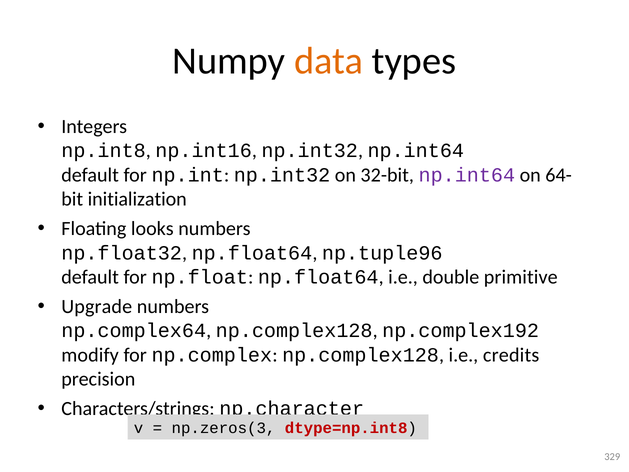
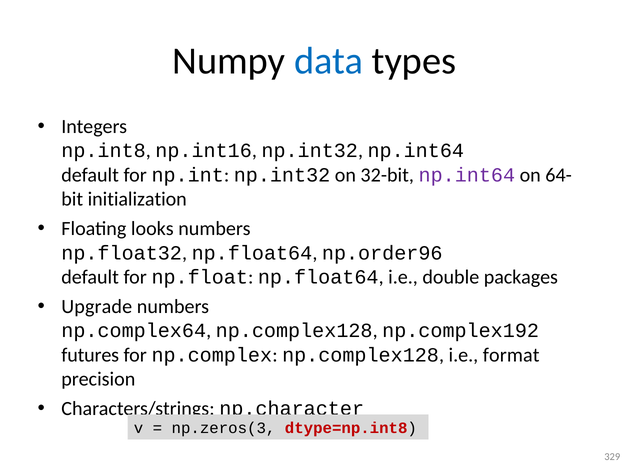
data colour: orange -> blue (329, 61)
np.tuple96: np.tuple96 -> np.order96 (382, 253)
primitive: primitive -> packages (521, 277)
modify: modify -> futures (90, 355)
credits: credits -> format (511, 355)
